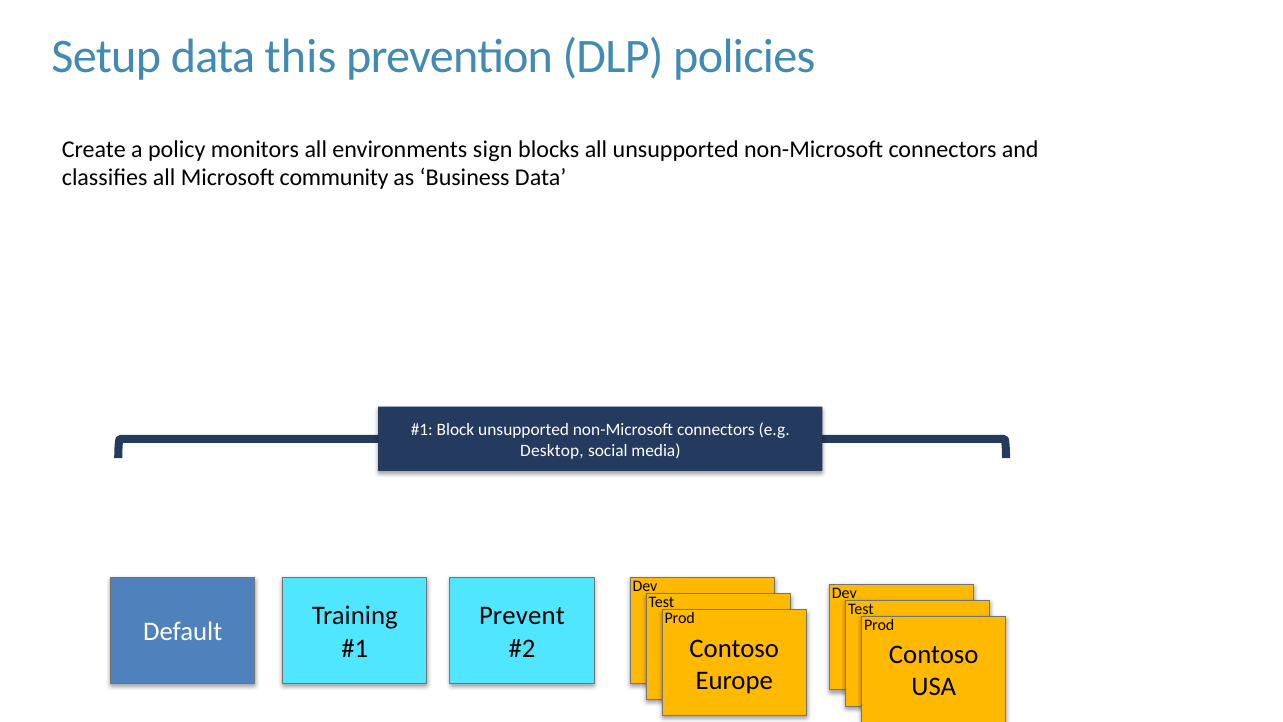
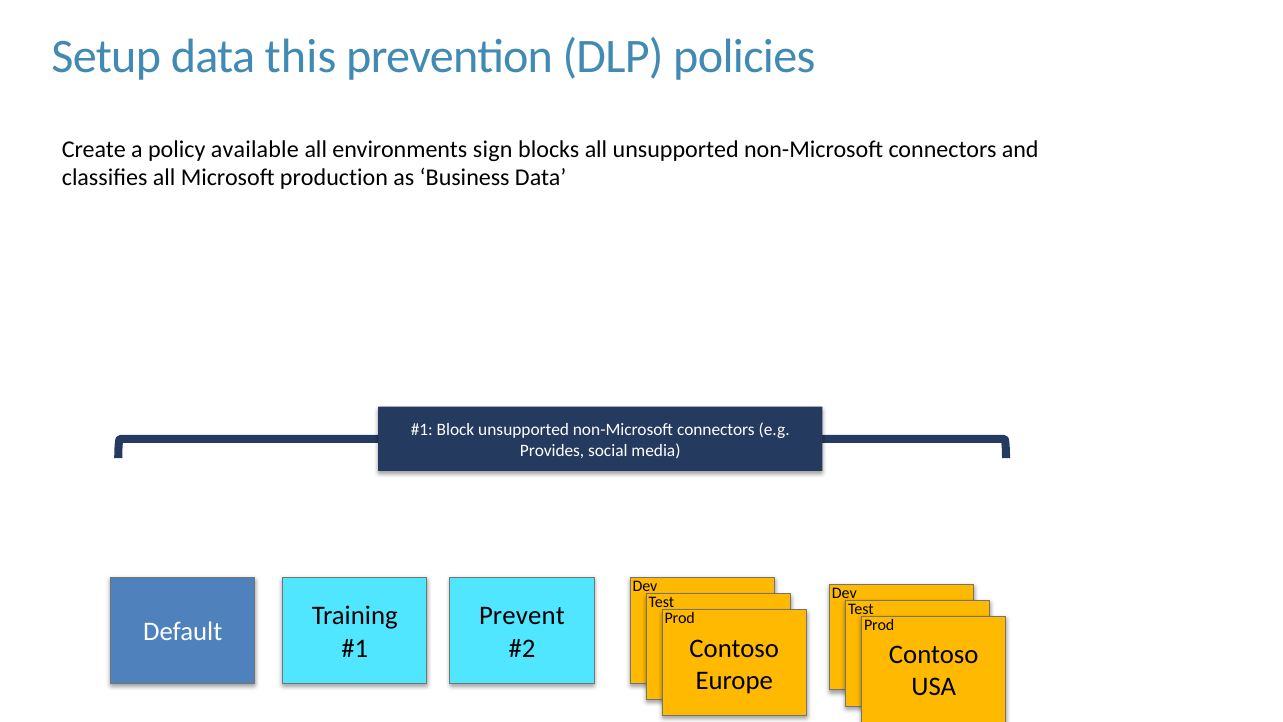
monitors: monitors -> available (255, 149)
community: community -> production (334, 178)
Desktop: Desktop -> Provides (552, 450)
